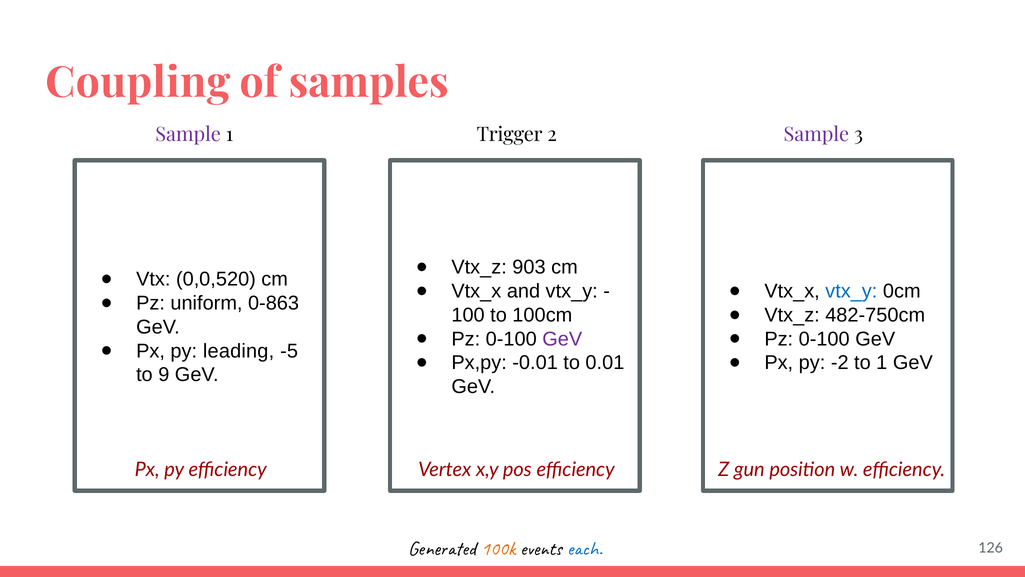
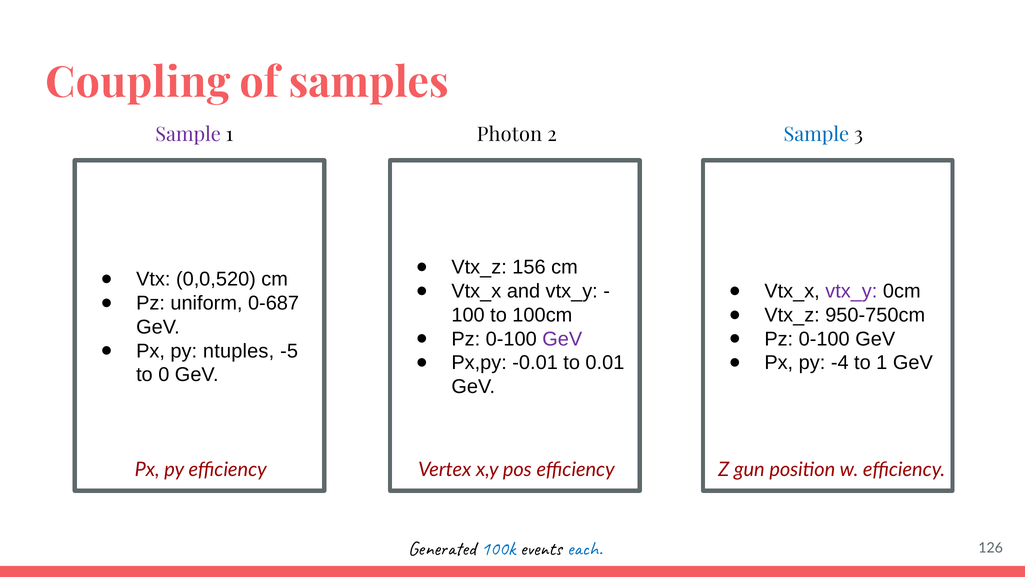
Trigger: Trigger -> Photon (509, 134)
Sample colour: purple -> blue (816, 134)
903: 903 -> 156 (529, 267)
vtx_y colour: blue -> purple (851, 291)
0-863: 0-863 -> 0-687 (274, 303)
482-750cm: 482-750cm -> 950-750cm (875, 315)
leading: leading -> ntuples (239, 351)
-2: -2 -> -4 (840, 363)
9: 9 -> 0 (164, 375)
100k colour: orange -> blue (498, 548)
